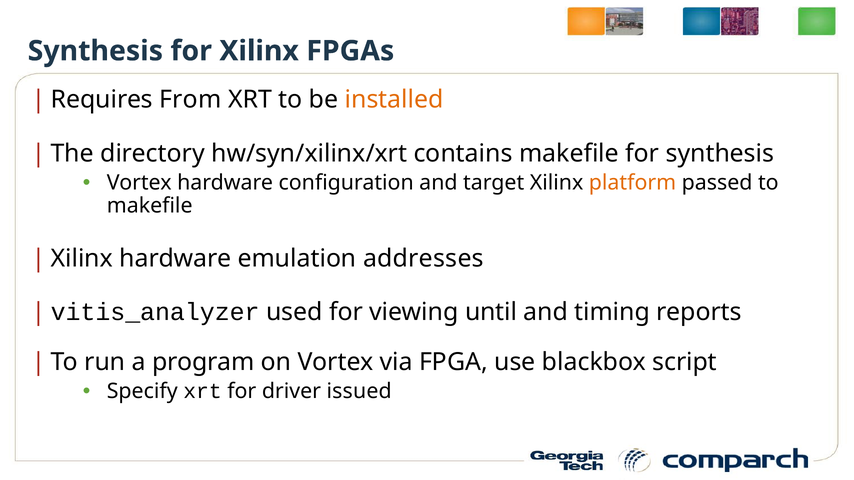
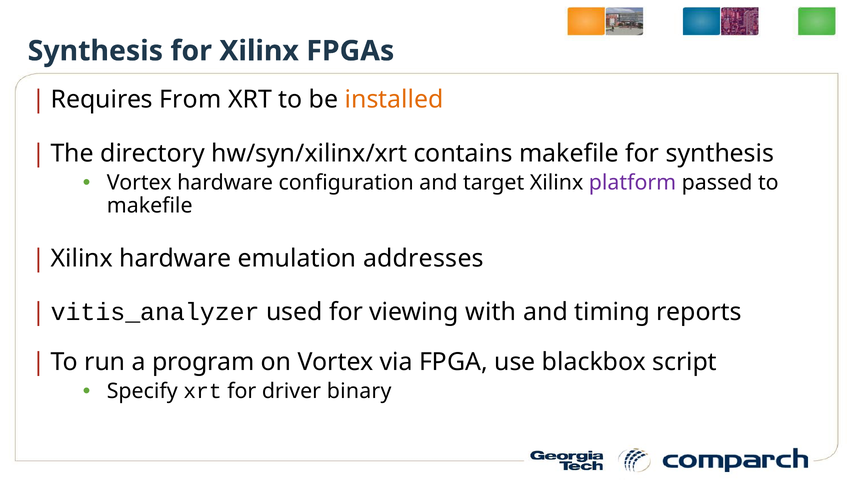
platform colour: orange -> purple (633, 183)
until: until -> with (491, 312)
issued: issued -> binary (359, 392)
